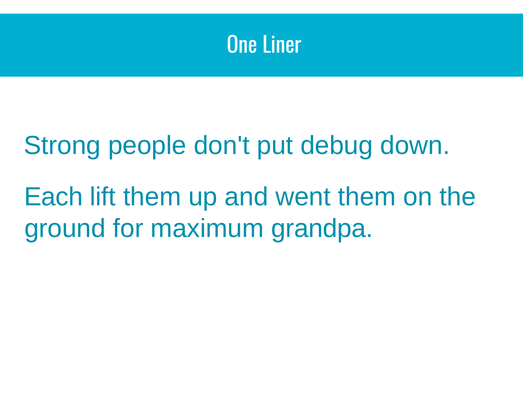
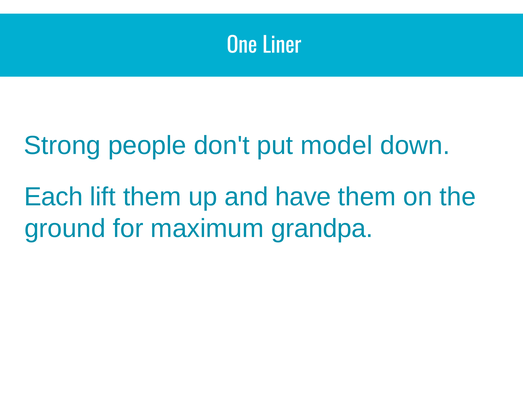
debug: debug -> model (337, 145)
went: went -> have (303, 197)
